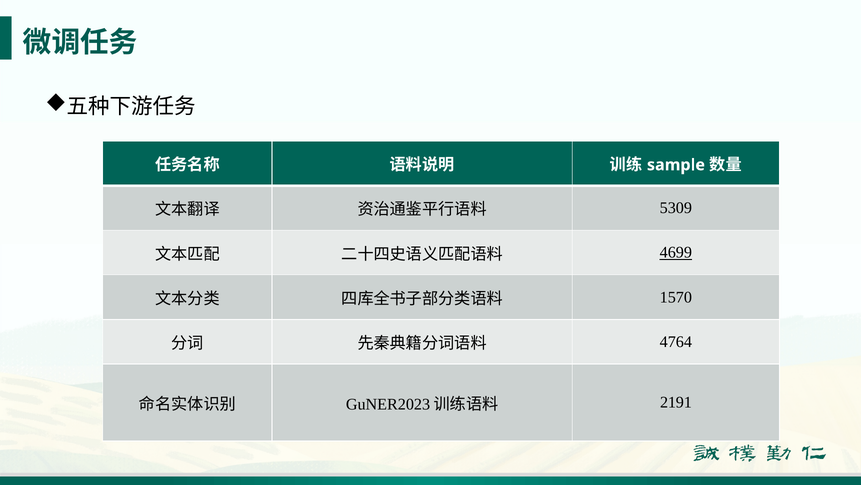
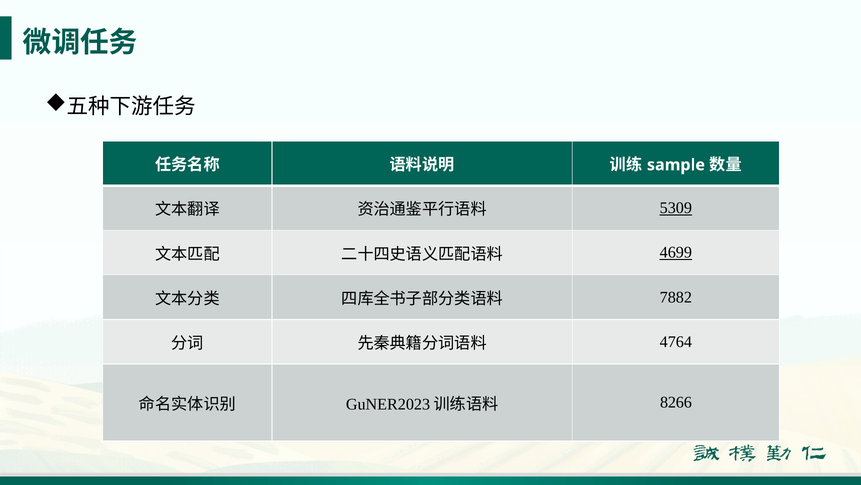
5309 underline: none -> present (676, 208)
1570: 1570 -> 7882 (676, 297)
2191: 2191 -> 8266 (676, 402)
